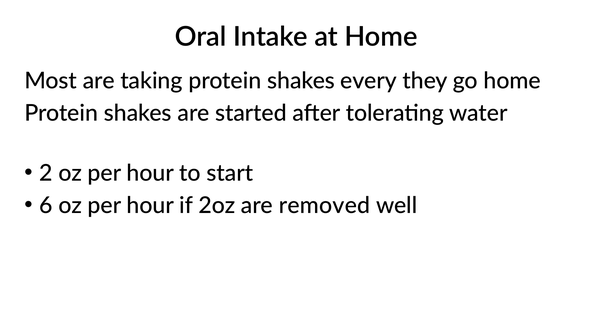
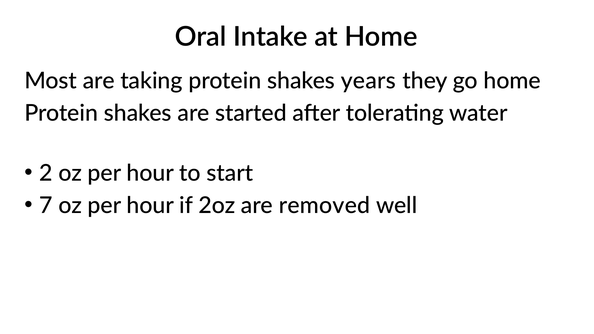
every: every -> years (368, 81)
6: 6 -> 7 (46, 206)
